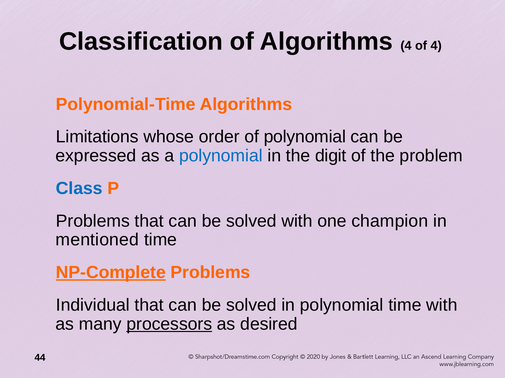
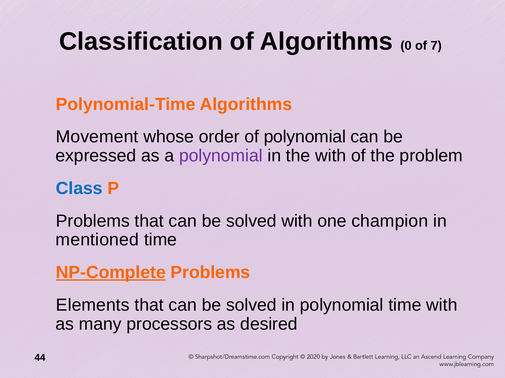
Algorithms 4: 4 -> 0 (406, 46)
of 4: 4 -> 7 (436, 46)
Limitations: Limitations -> Movement (97, 137)
polynomial colour: blue -> purple (221, 156)
the digit: digit -> with (331, 156)
Individual: Individual -> Elements (93, 306)
processors underline: present -> none (169, 325)
